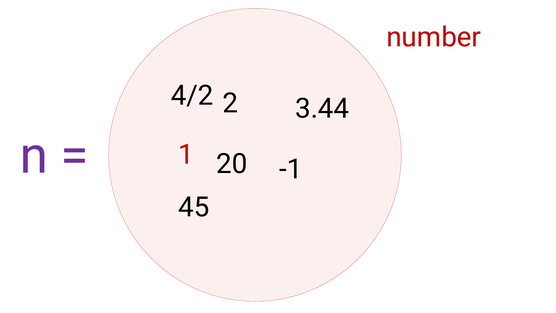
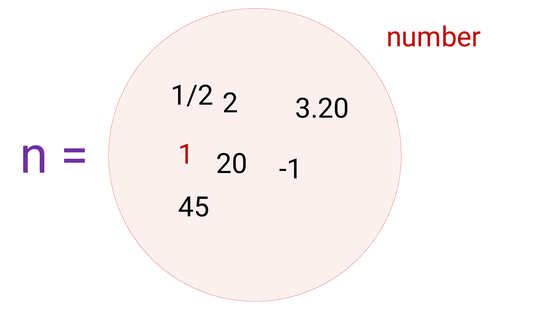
4/2: 4/2 -> 1/2 (192, 96)
3.44: 3.44 -> 3.20 (322, 109)
